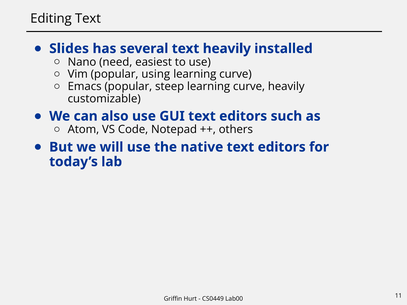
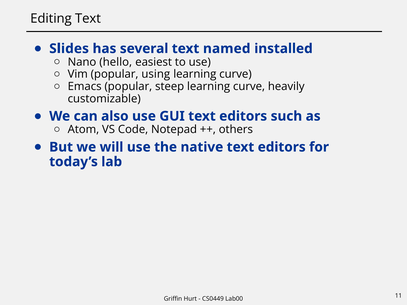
text heavily: heavily -> named (227, 49)
need: need -> hello (116, 62)
